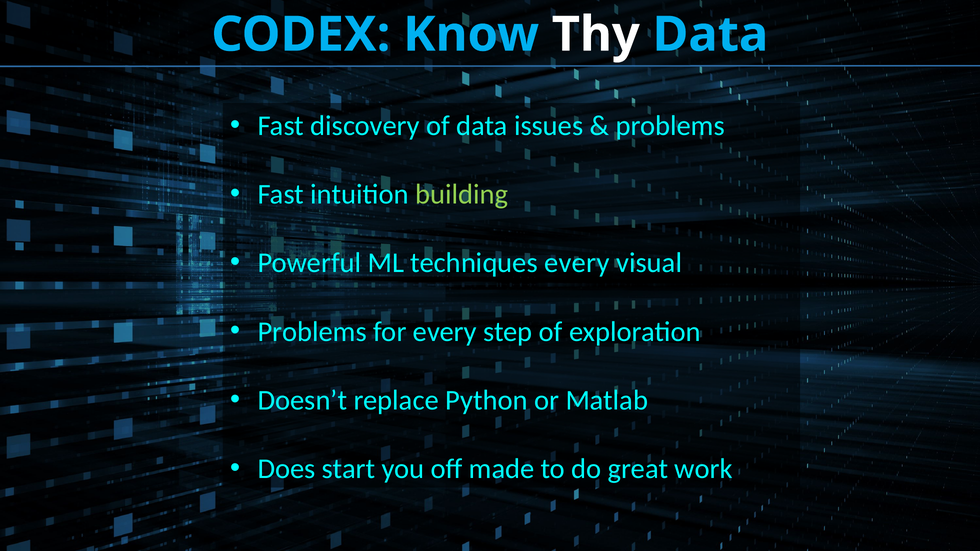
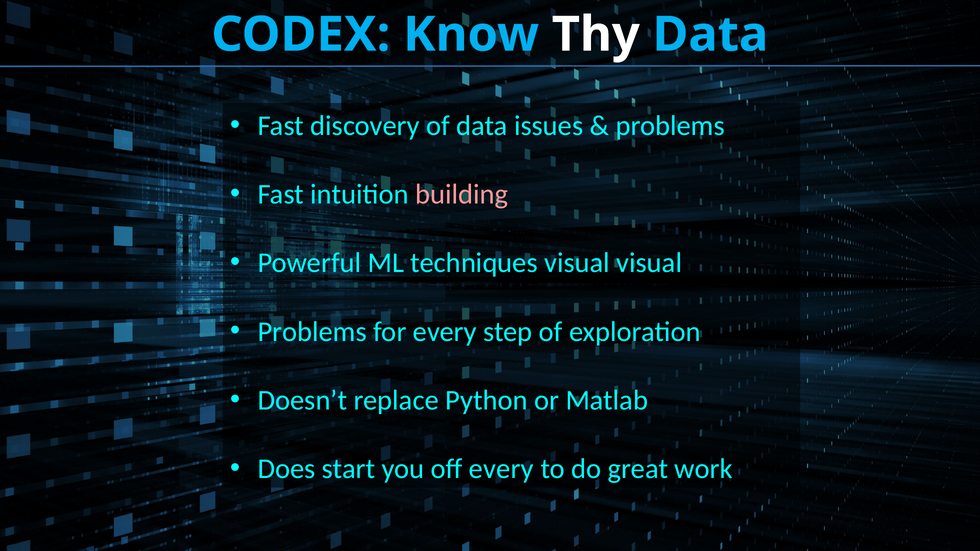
building colour: light green -> pink (462, 194)
techniques every: every -> visual (577, 263)
off made: made -> every (501, 469)
